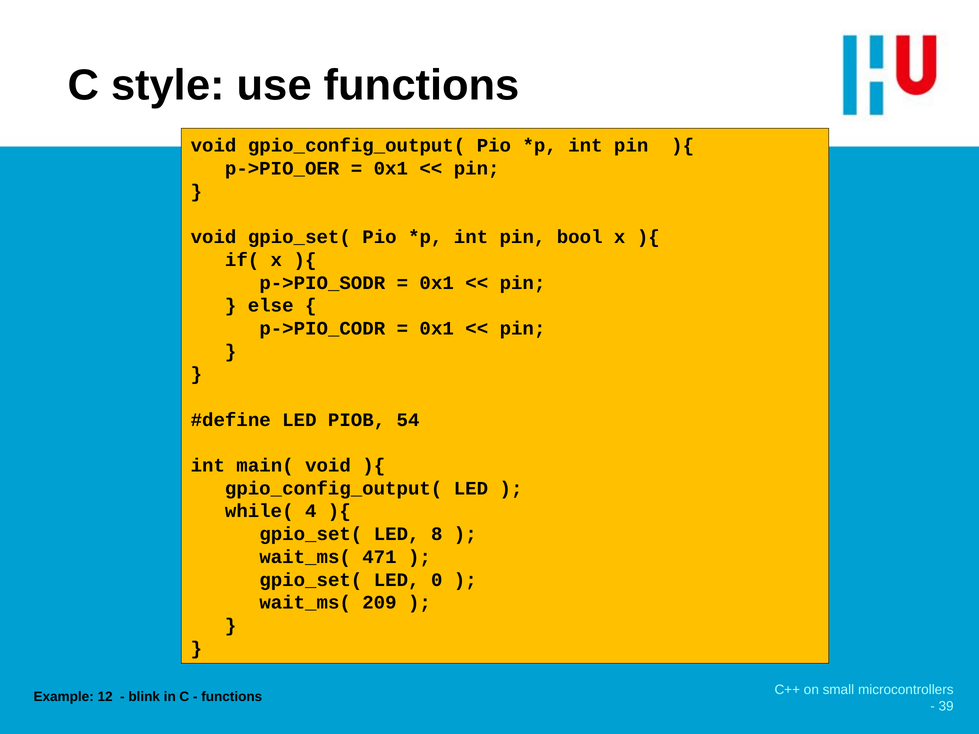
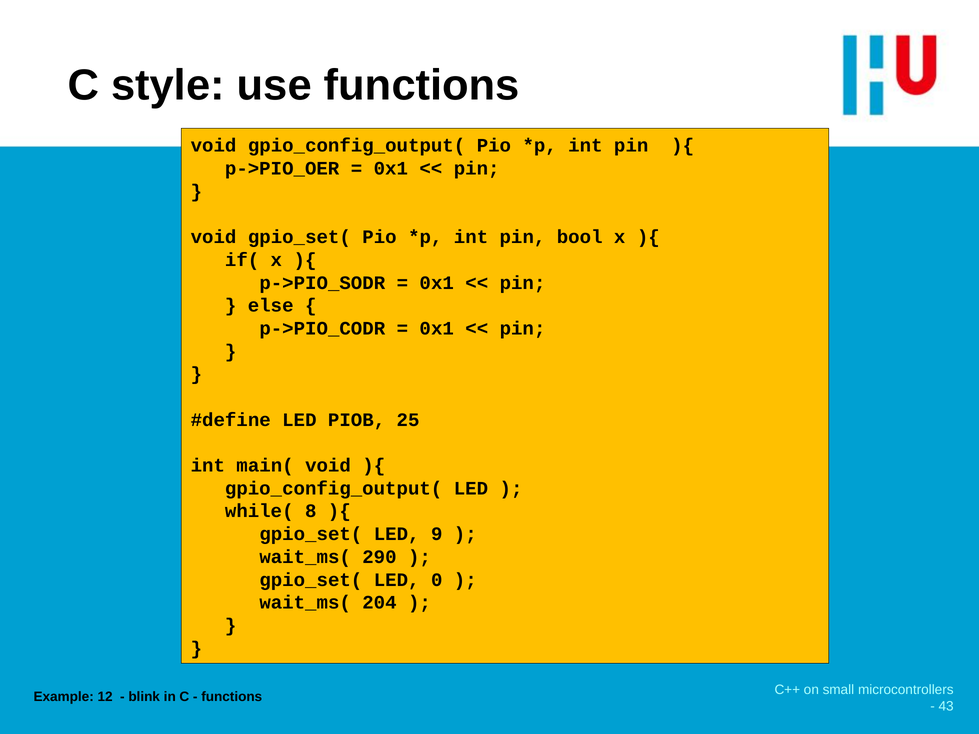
54: 54 -> 25 (408, 420)
4: 4 -> 8 (311, 511)
8: 8 -> 9 (437, 534)
471: 471 -> 290 (379, 557)
209: 209 -> 204 (379, 603)
39: 39 -> 43 (946, 706)
